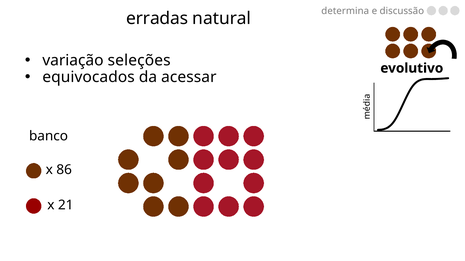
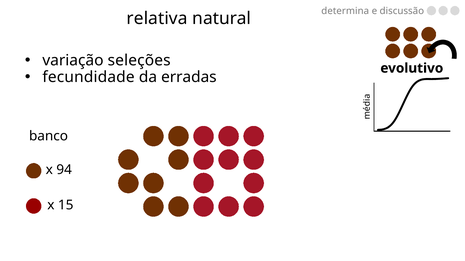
erradas: erradas -> relativa (157, 18)
equivocados: equivocados -> fecundidade (89, 77)
acessar: acessar -> erradas (189, 77)
86: 86 -> 94 (64, 170)
21: 21 -> 15 (66, 205)
